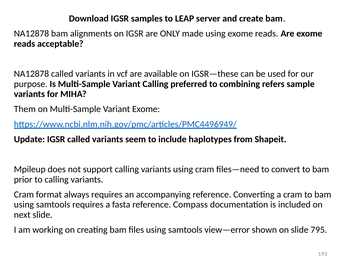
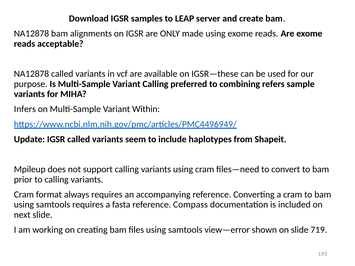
Them: Them -> Infers (25, 109)
Variant Exome: Exome -> Within (146, 109)
795: 795 -> 719 (319, 230)
